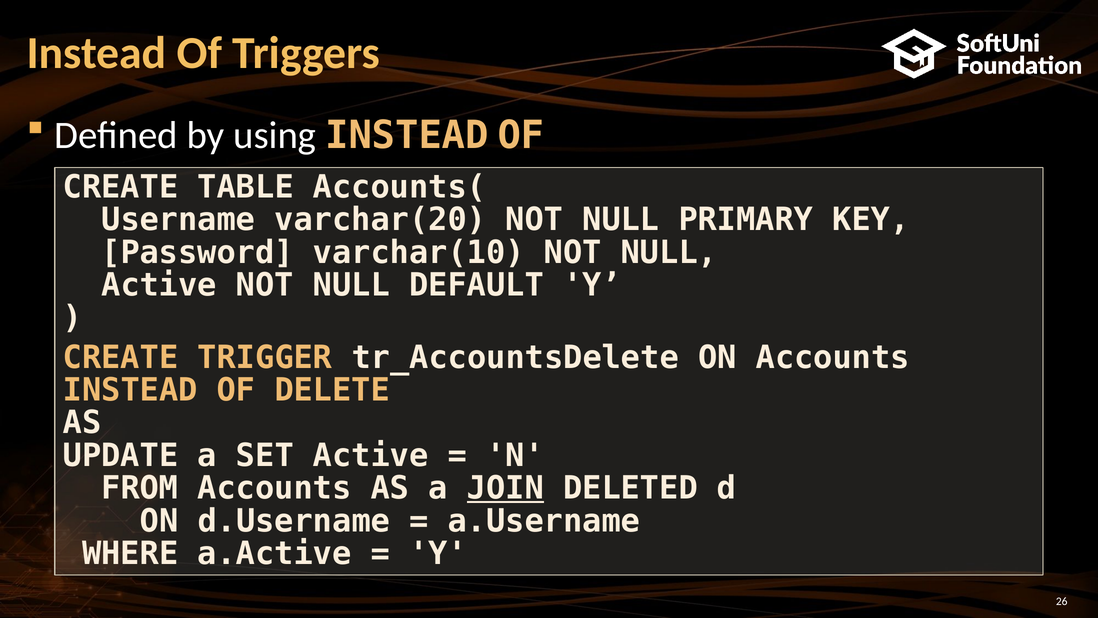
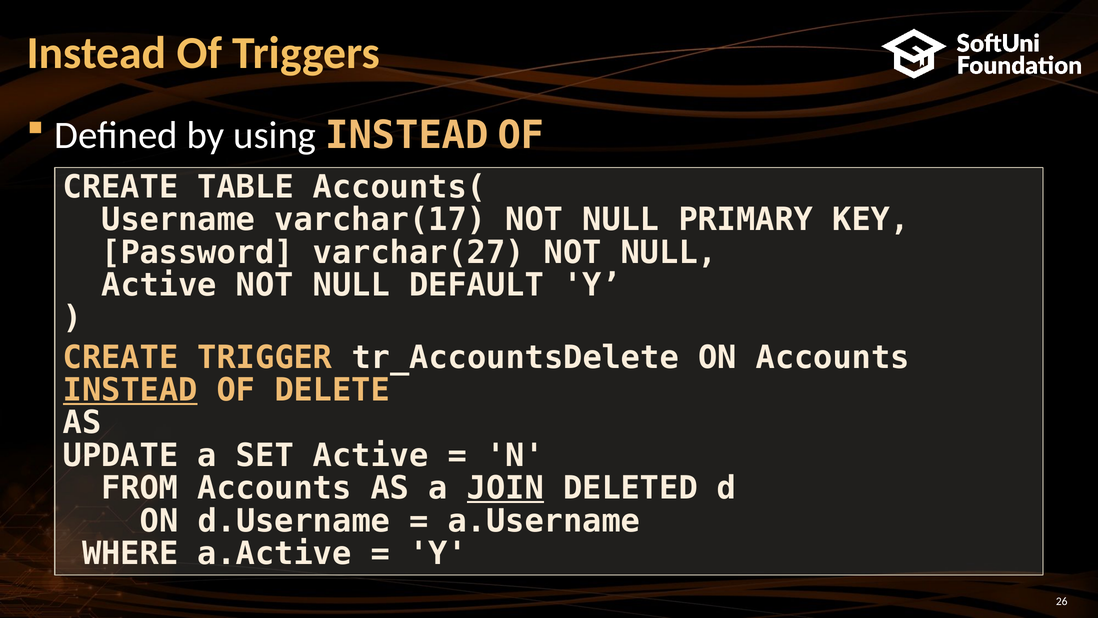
varchar(20: varchar(20 -> varchar(17 (380, 220)
varchar(10: varchar(10 -> varchar(27 (419, 252)
INSTEAD underline: none -> present (130, 390)
